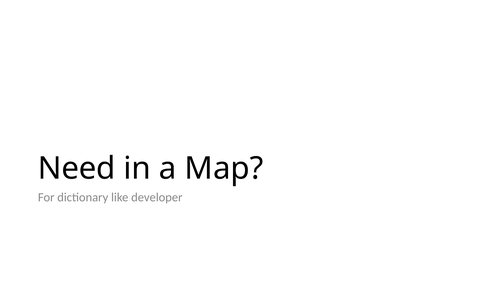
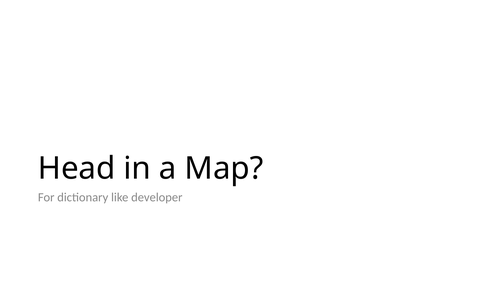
Need: Need -> Head (77, 168)
